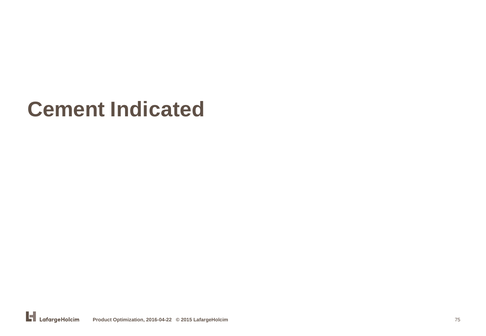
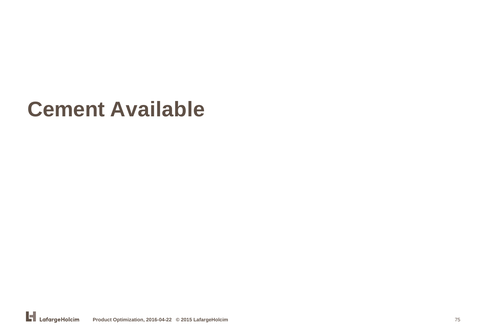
Indicated: Indicated -> Available (158, 110)
